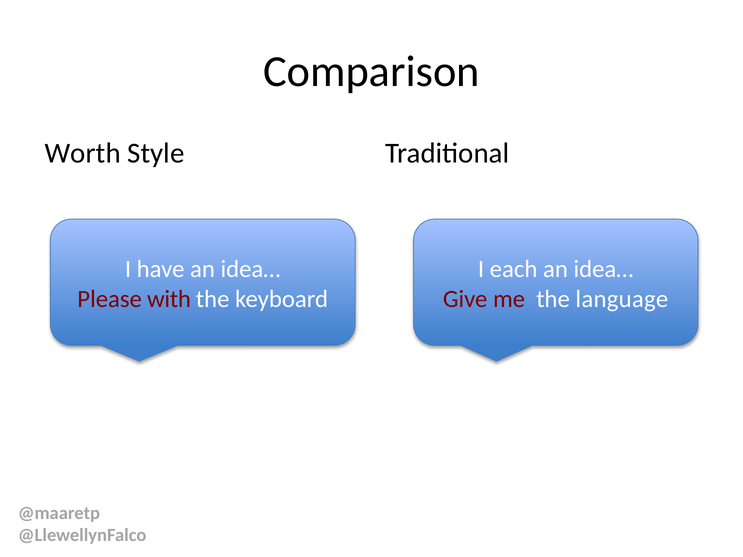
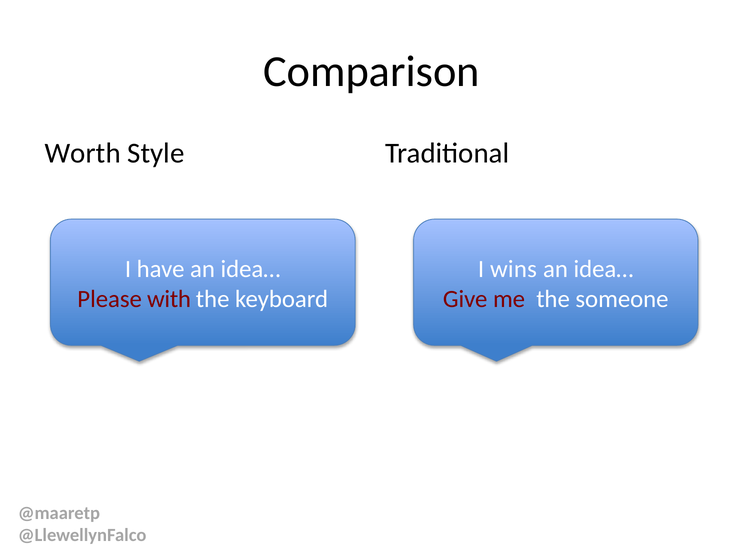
each: each -> wins (513, 269)
language: language -> someone (622, 299)
